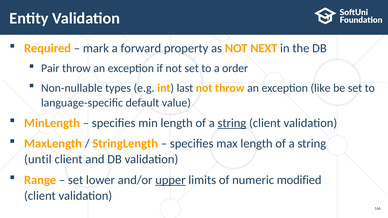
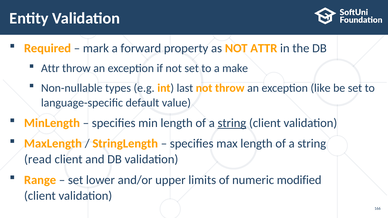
NOT NEXT: NEXT -> ATTR (264, 48)
Pair: Pair -> Attr (50, 68)
order: order -> make (235, 68)
until: until -> read (38, 159)
upper underline: present -> none (170, 180)
